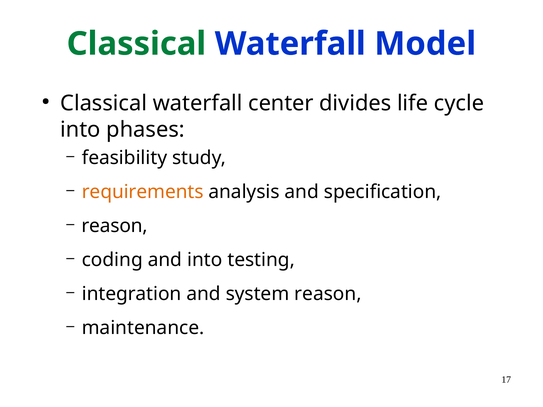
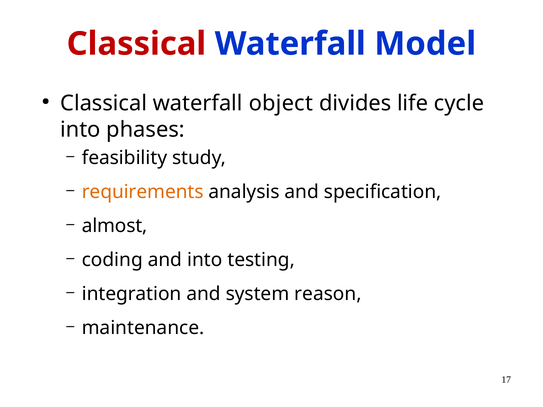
Classical colour: green -> red (136, 44)
center: center -> object (281, 103)
reason: reason -> almost (115, 226)
